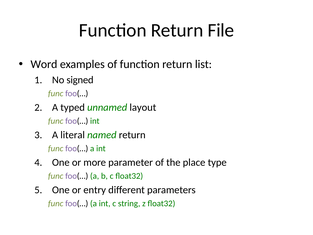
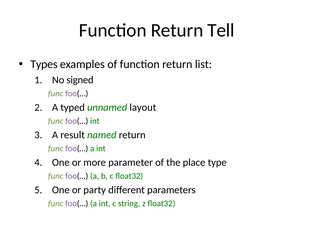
File: File -> Tell (221, 30)
Word: Word -> Types (44, 64)
literal: literal -> result (73, 135)
entry: entry -> party (95, 190)
